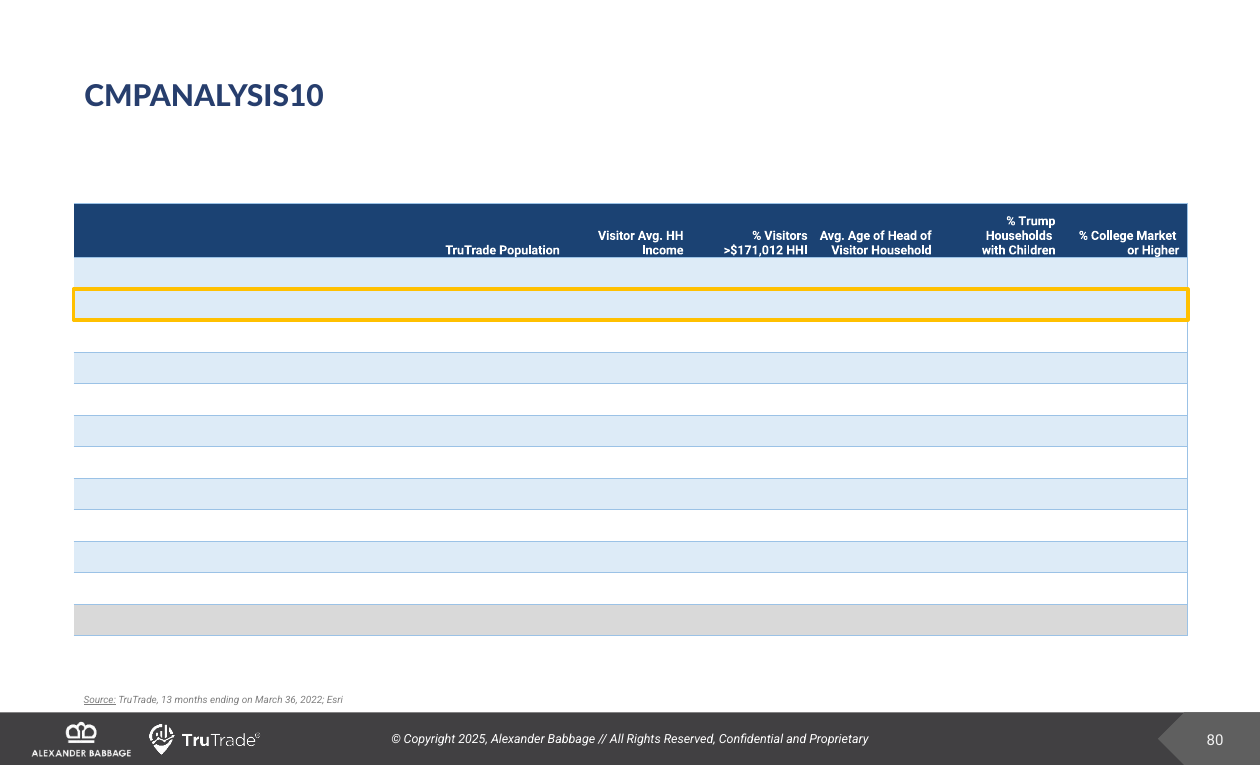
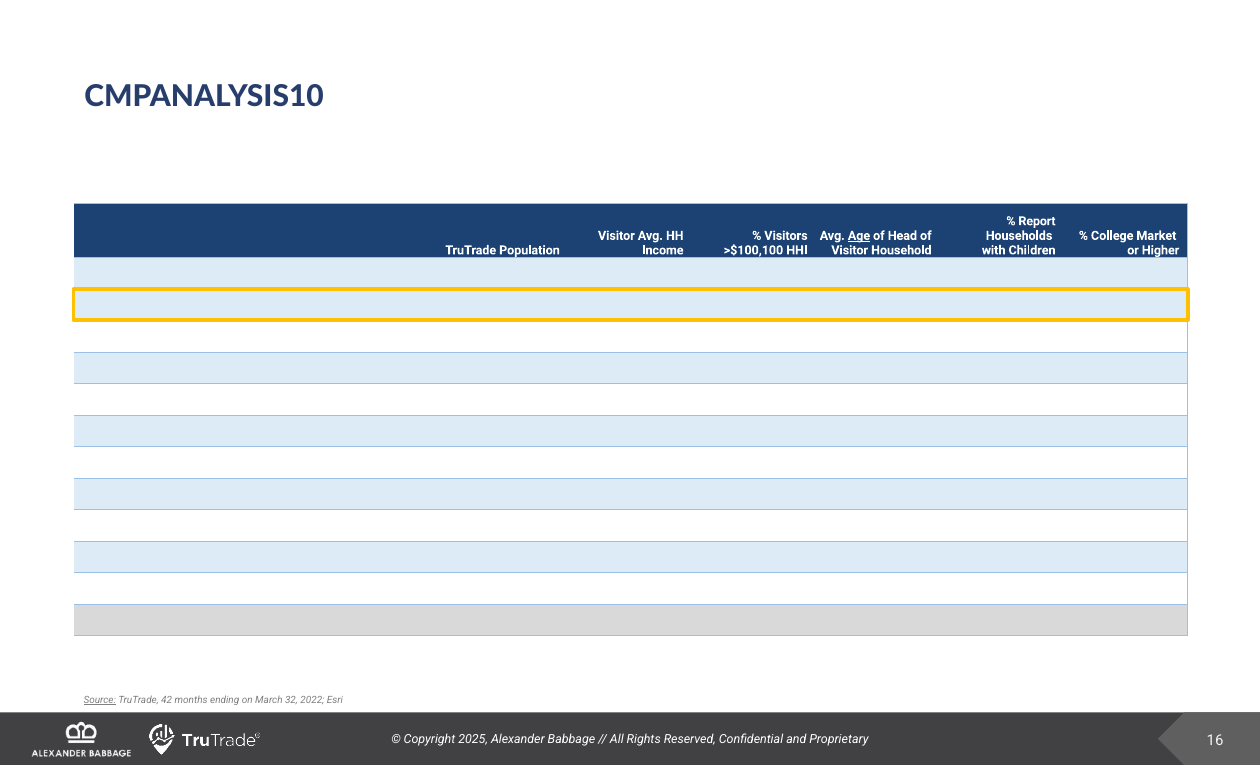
Trump: Trump -> Report (1037, 221)
Age underline: none -> present (859, 236)
>$171,012: >$171,012 -> >$100,100 (753, 250)
13: 13 -> 42 (167, 700)
36: 36 -> 32 (291, 700)
80: 80 -> 16 (1215, 741)
